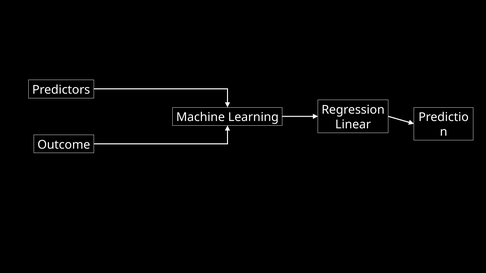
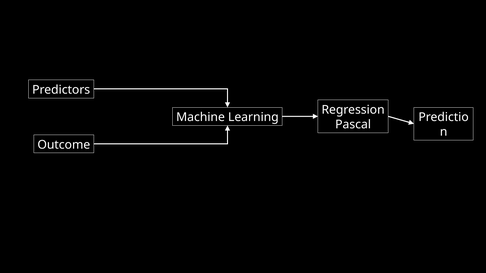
Linear: Linear -> Pascal (353, 125)
